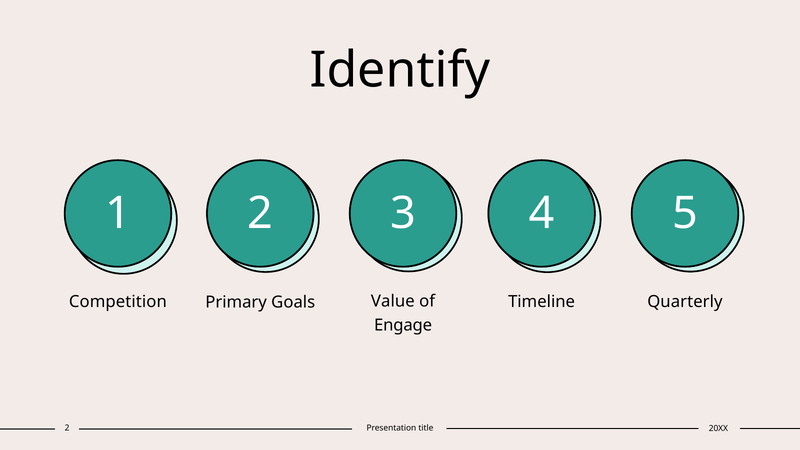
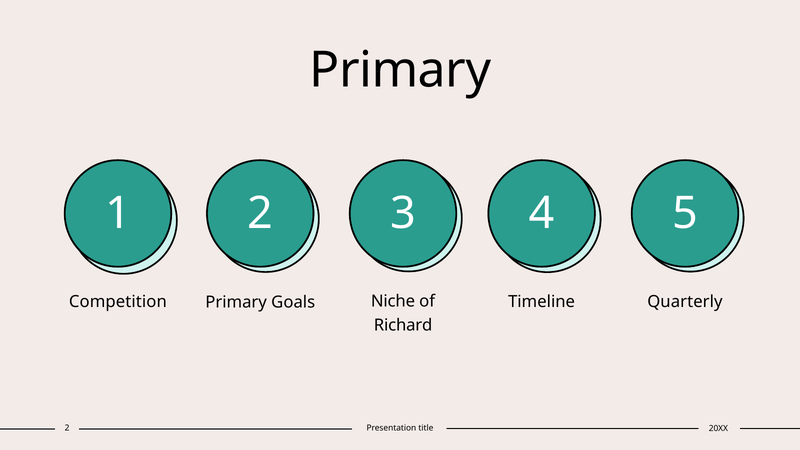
Identify: Identify -> Primary (400, 70)
Value: Value -> Niche (393, 301)
Engage: Engage -> Richard (403, 325)
